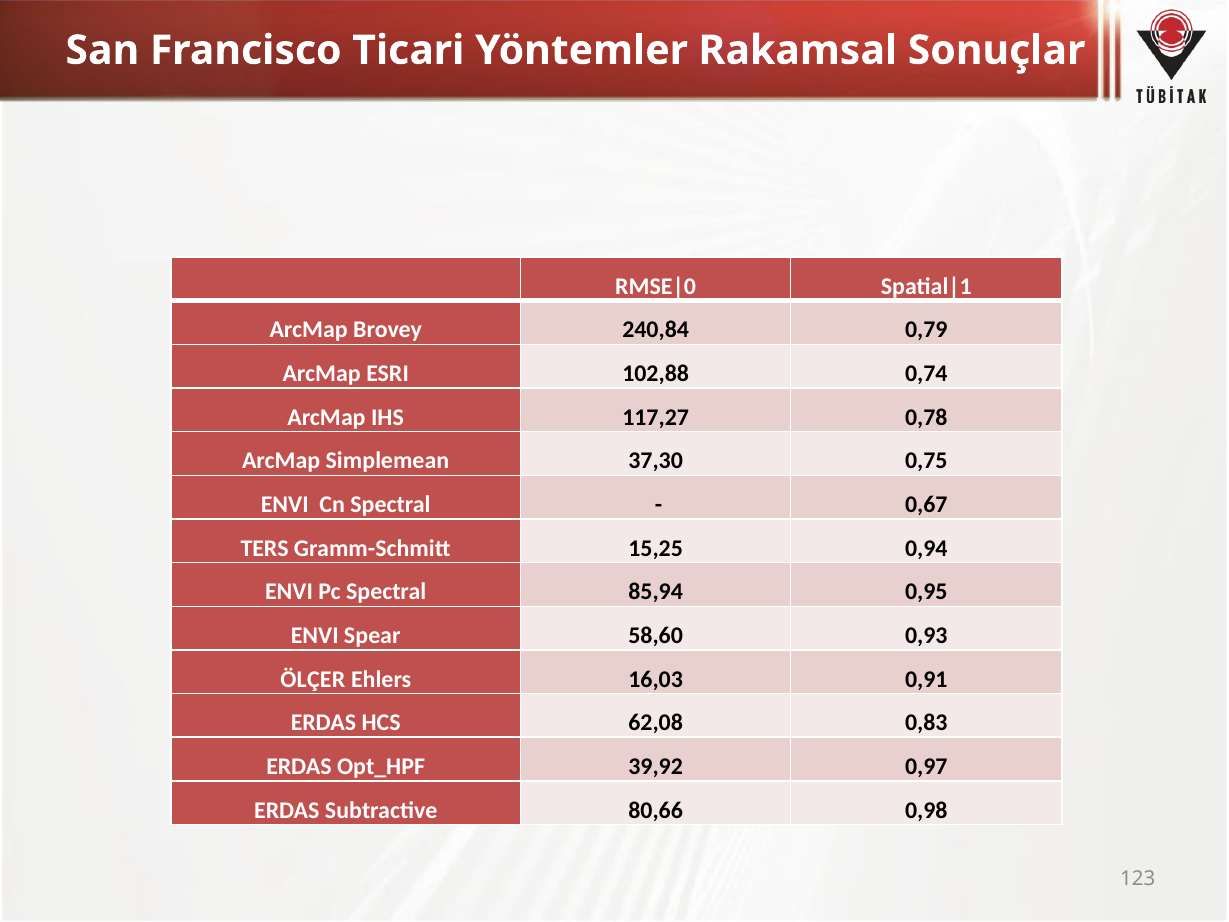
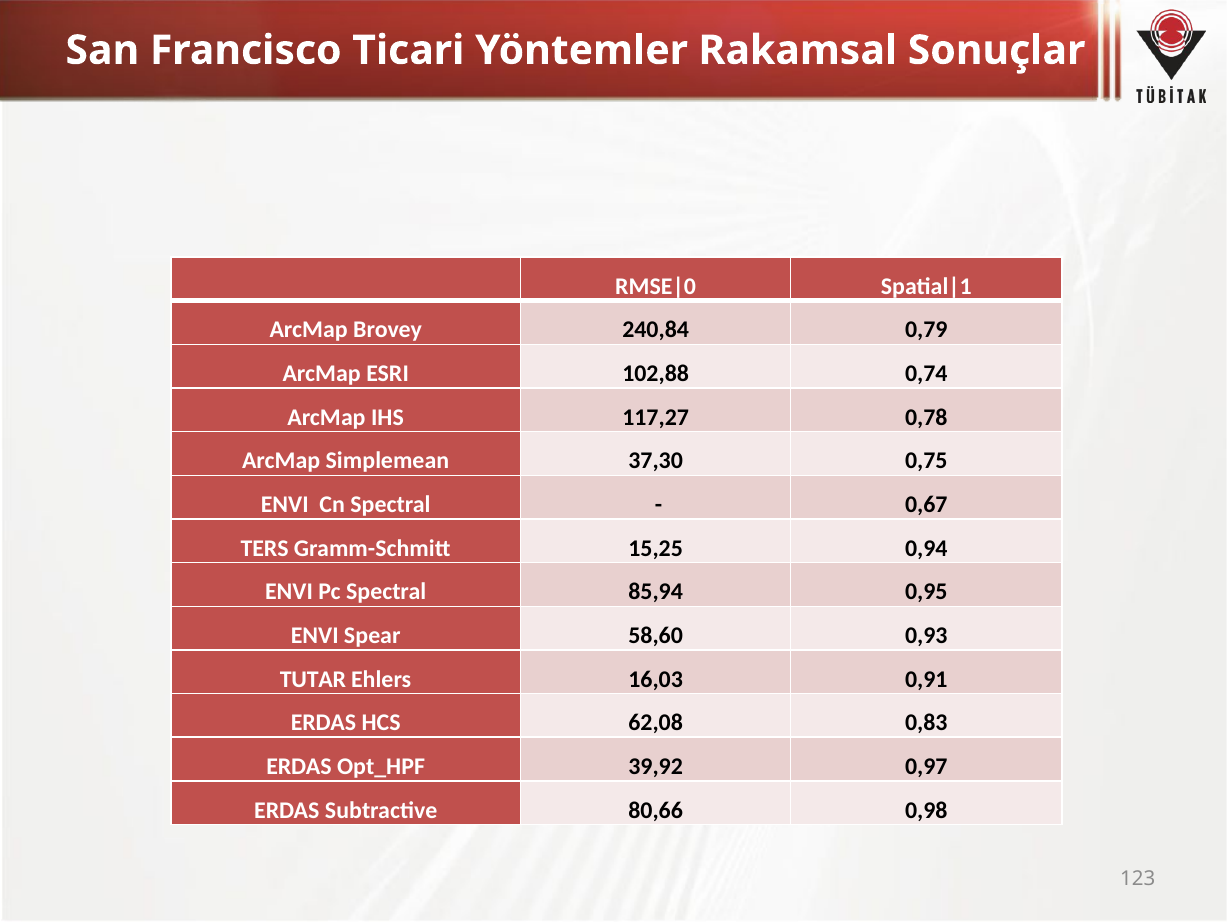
ÖLÇER: ÖLÇER -> TUTAR (313, 679)
